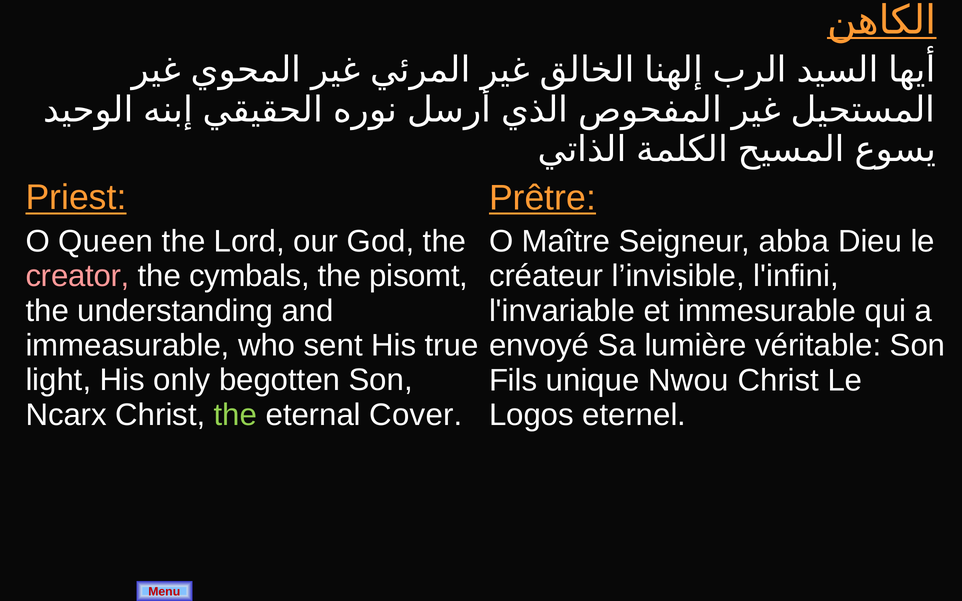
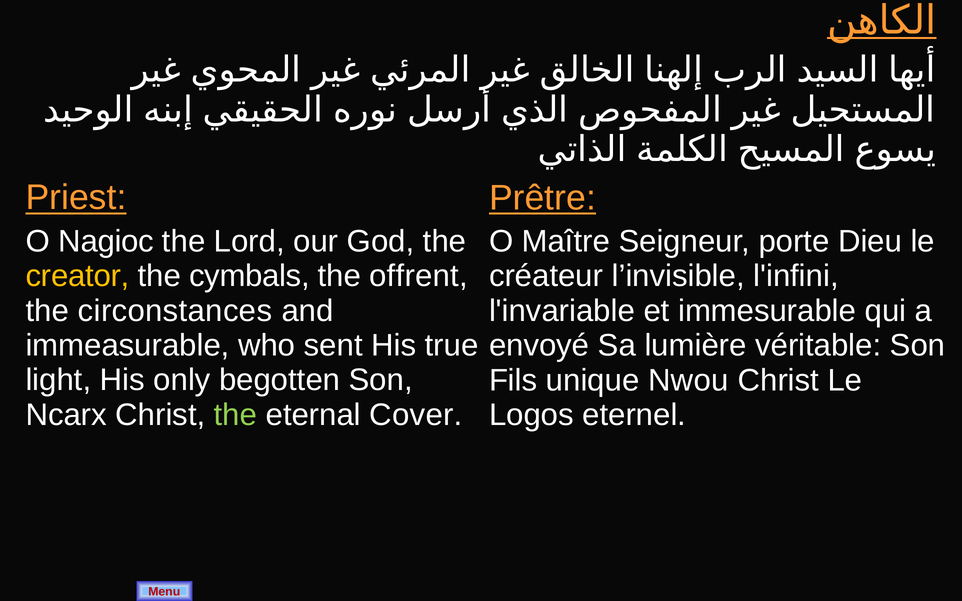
Queen: Queen -> Nagioc (106, 241)
abba: abba -> porte (794, 241)
creator colour: pink -> yellow (78, 276)
pisomt: pisomt -> offrent (419, 276)
understanding: understanding -> circonstances (175, 311)
